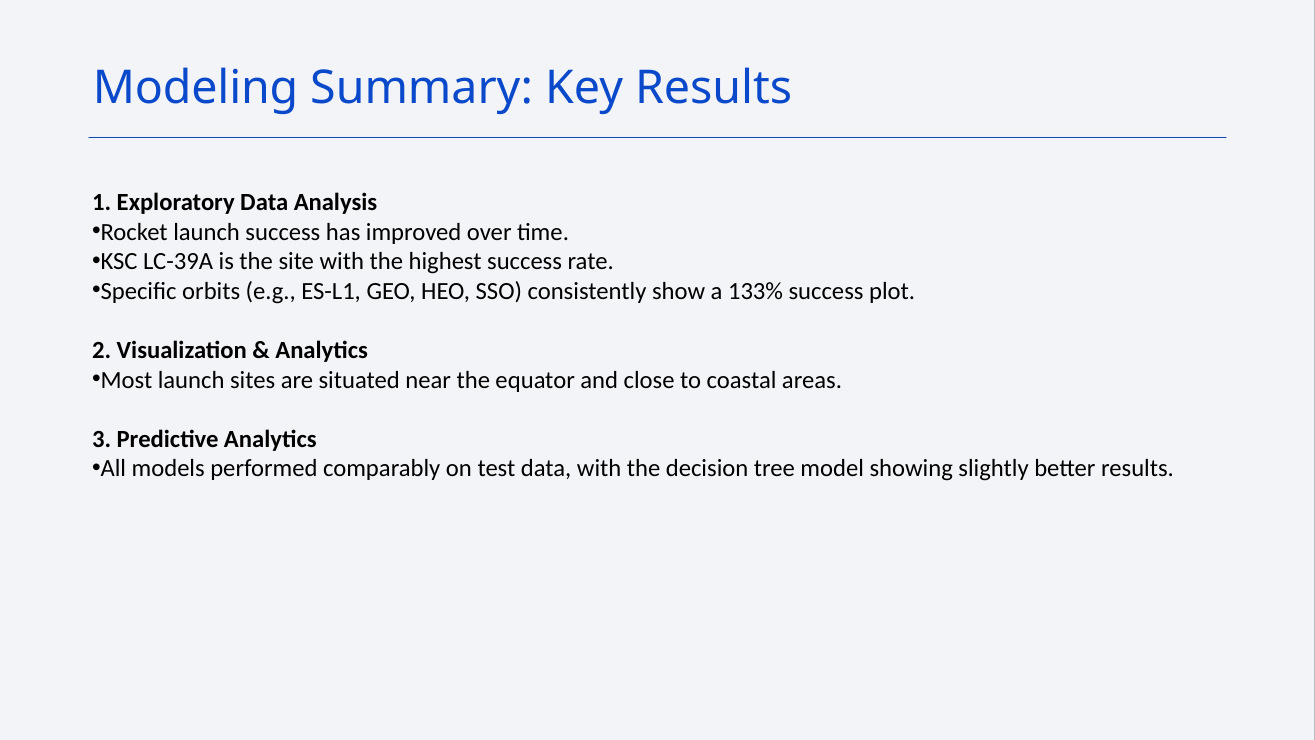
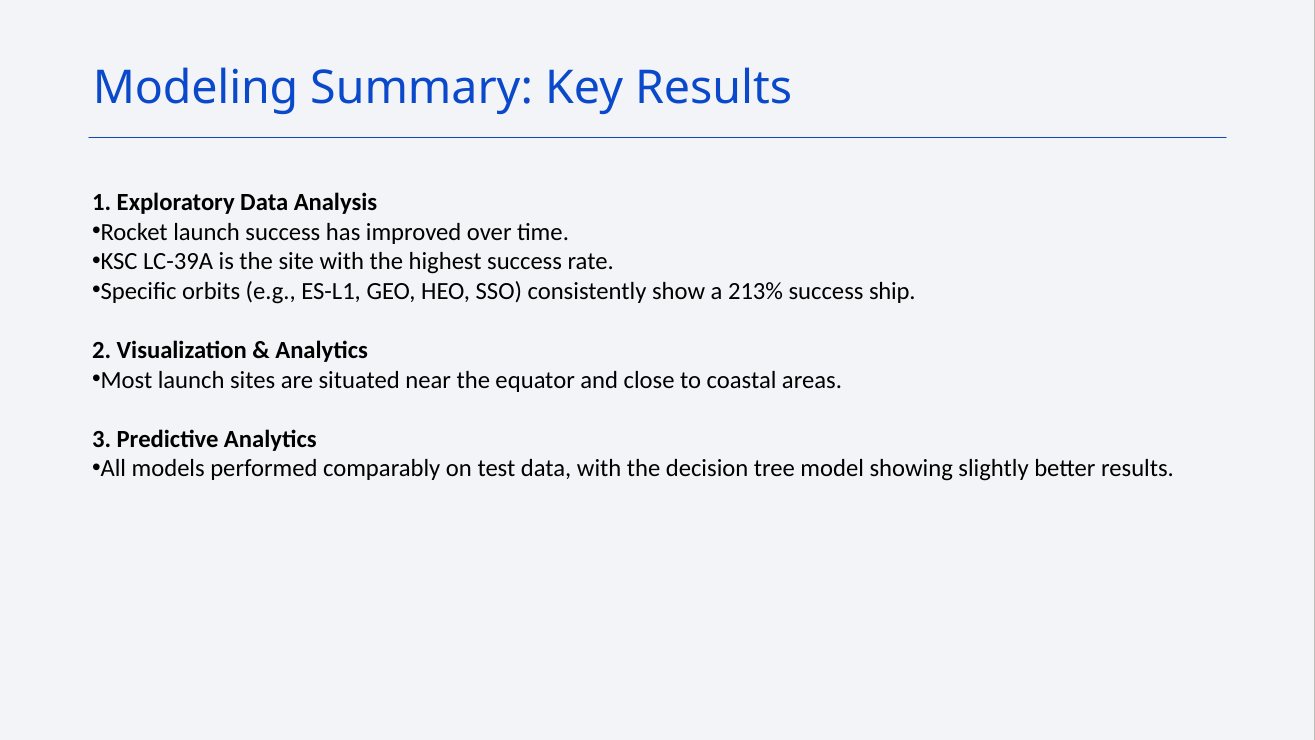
133%: 133% -> 213% (756, 291)
plot: plot -> ship (892, 291)
